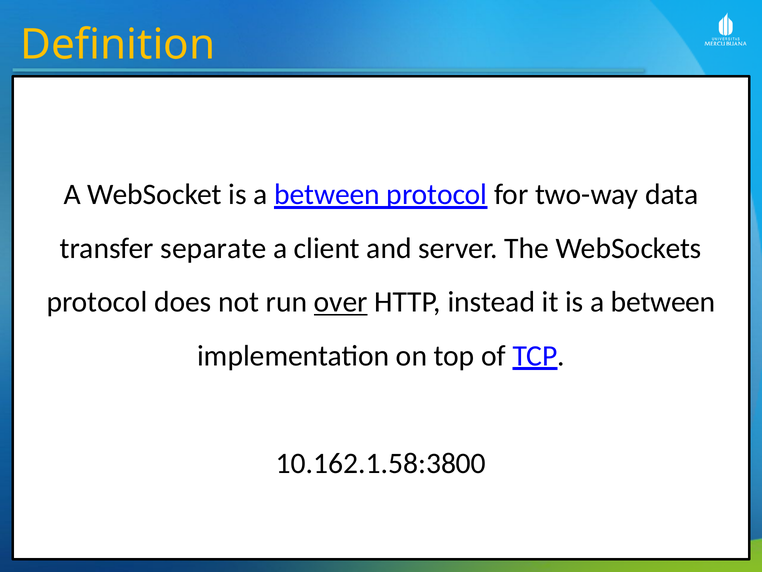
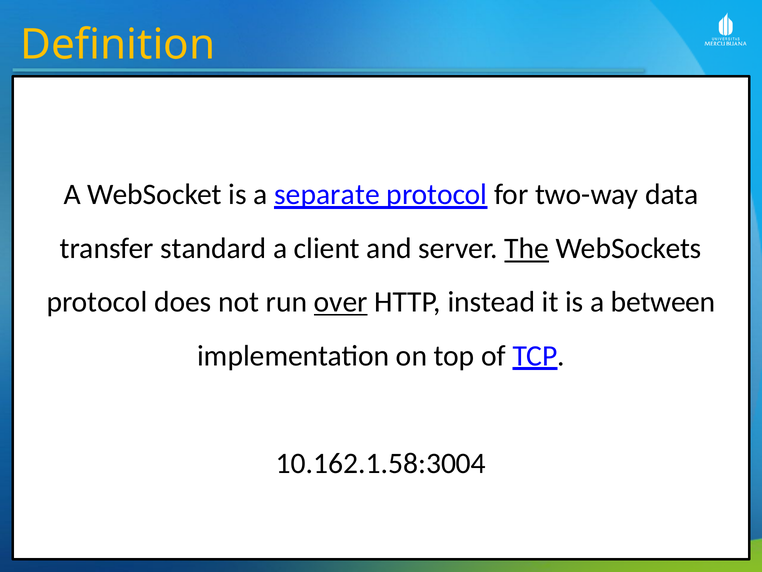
WebSocket is a between: between -> separate (327, 194)
separate: separate -> standard (213, 248)
The underline: none -> present (527, 248)
10.162.1.58:3800: 10.162.1.58:3800 -> 10.162.1.58:3004 (381, 463)
